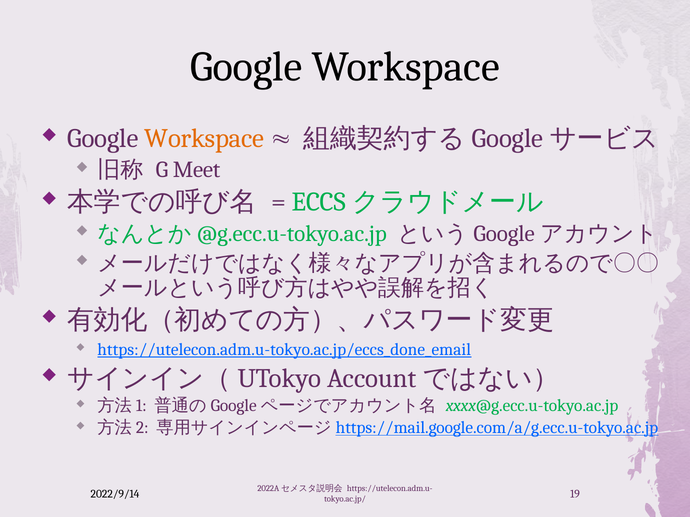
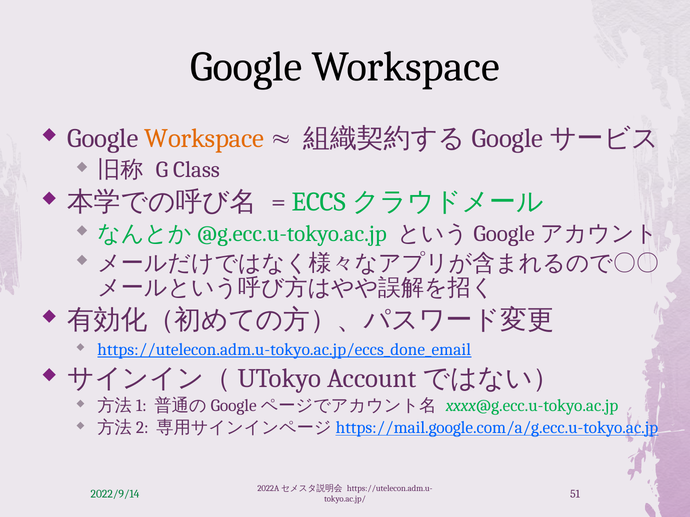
Meet: Meet -> Class (196, 170)
2022/9/14 colour: black -> green (115, 494)
19: 19 -> 51 (575, 494)
